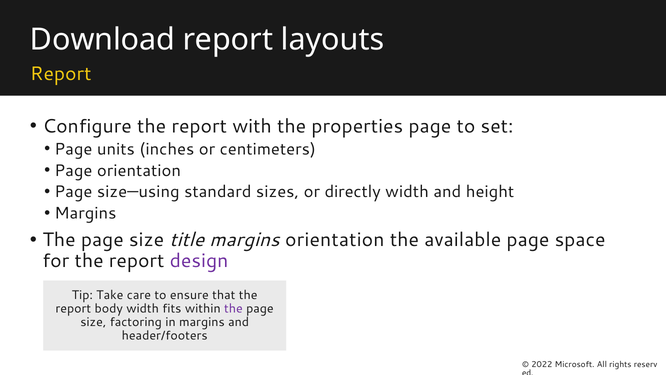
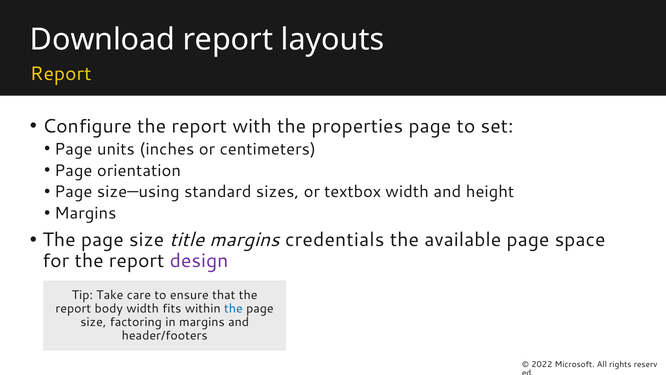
directly: directly -> textbox (353, 192)
margins orientation: orientation -> credentials (335, 240)
the colour: purple -> blue (233, 308)
